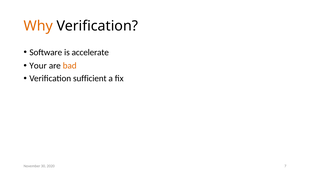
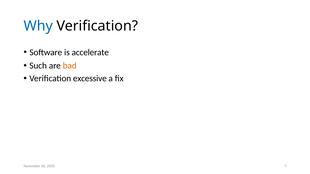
Why colour: orange -> blue (38, 26)
Your: Your -> Such (38, 66)
sufficient: sufficient -> excessive (90, 79)
